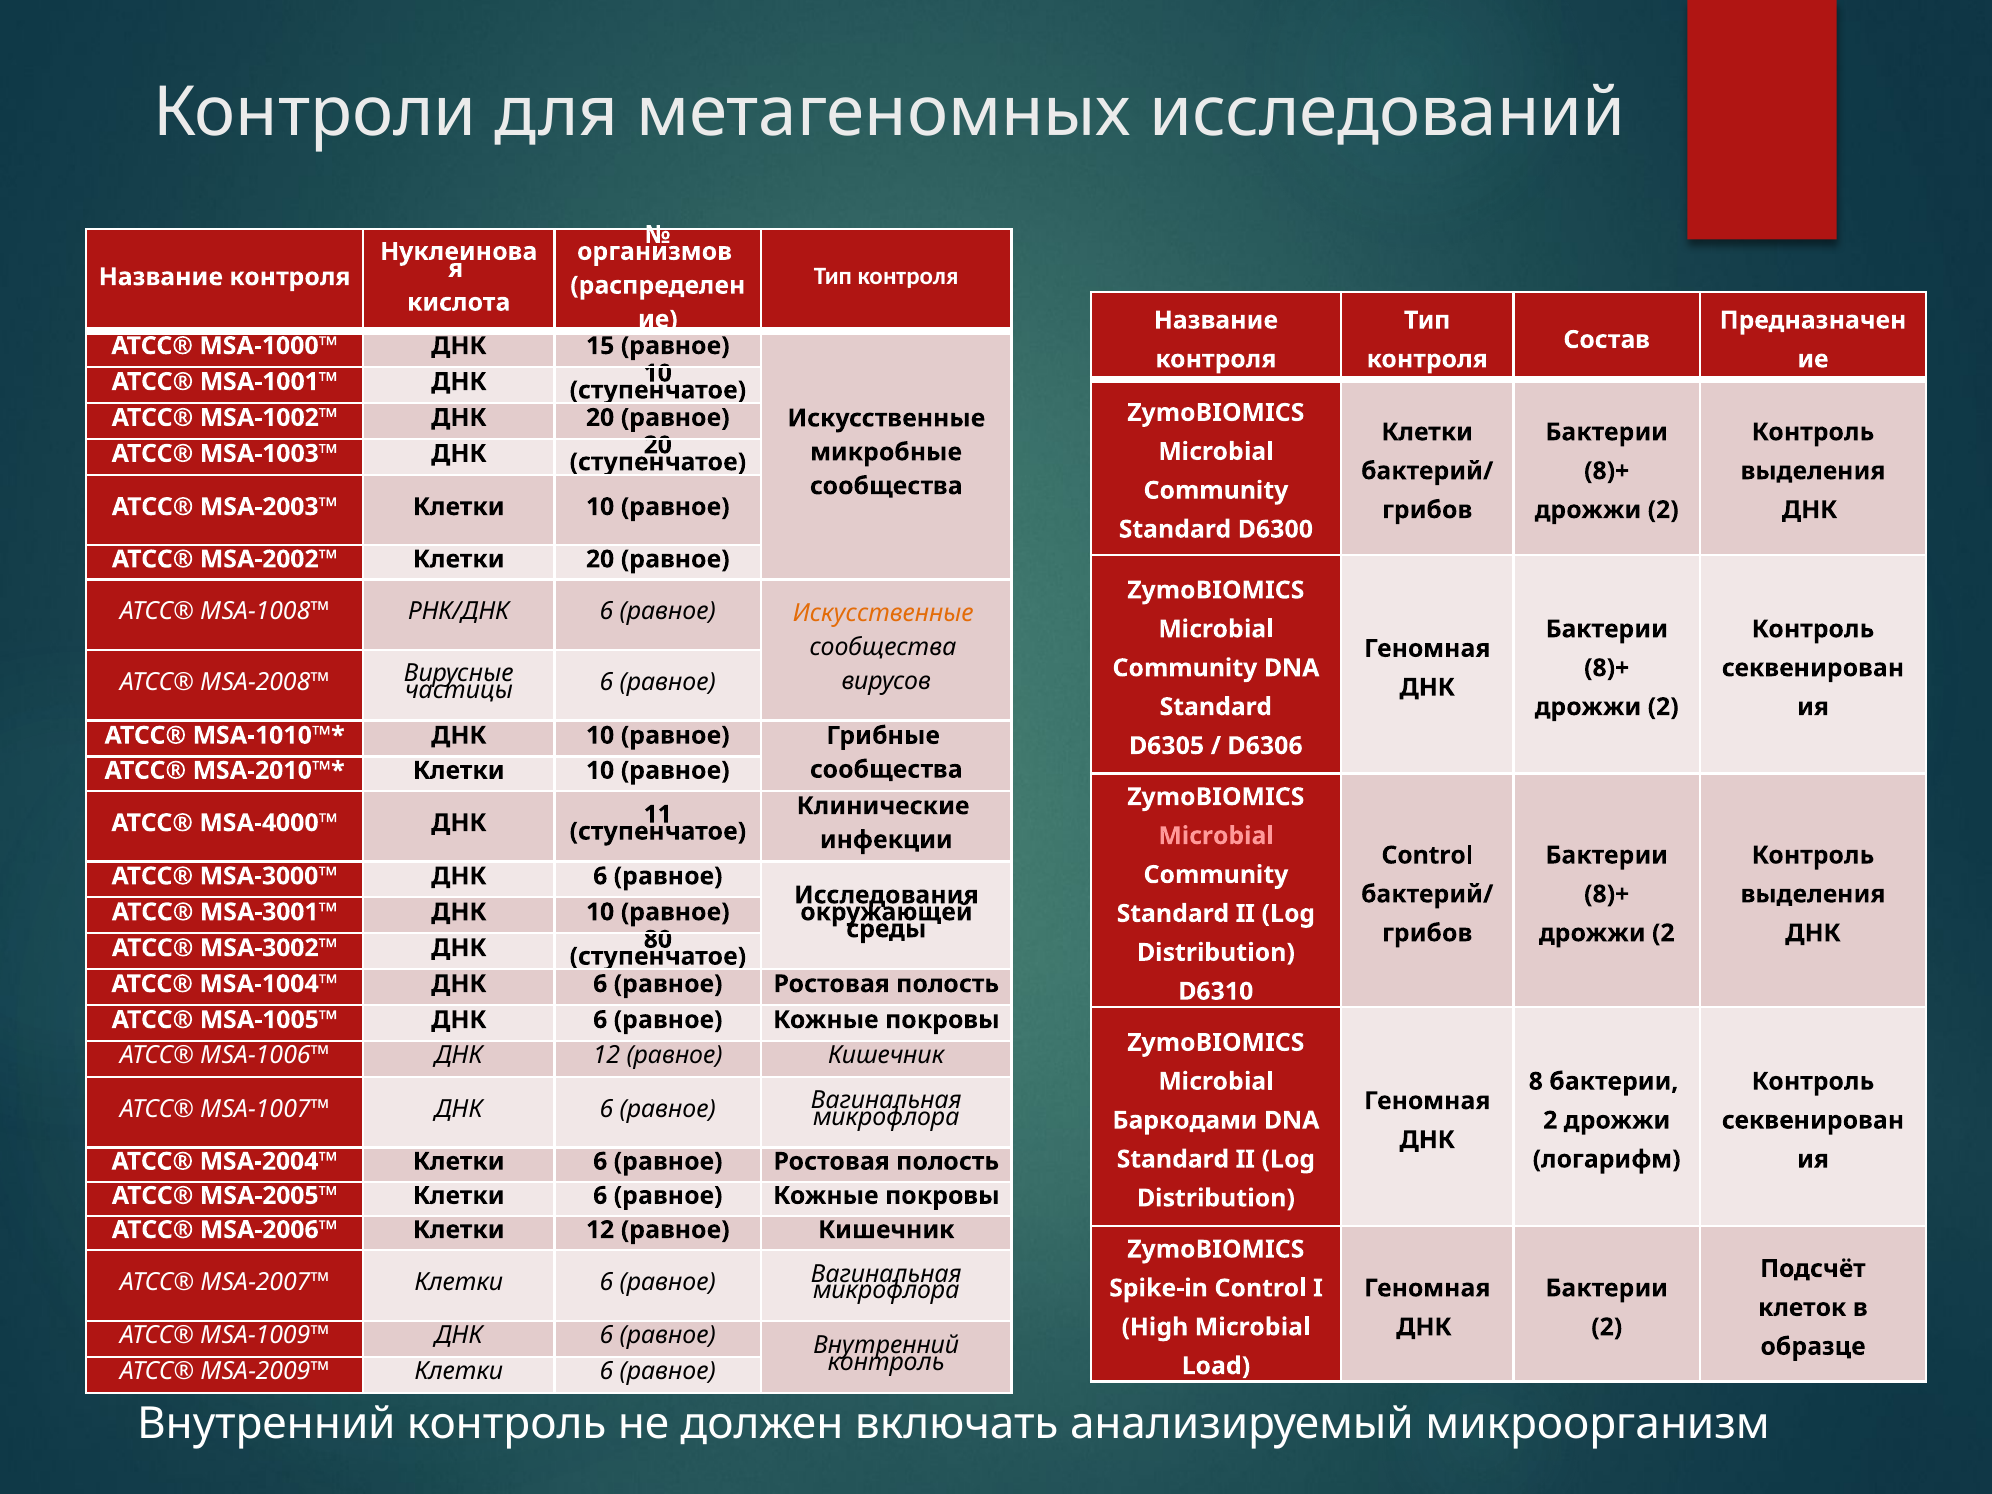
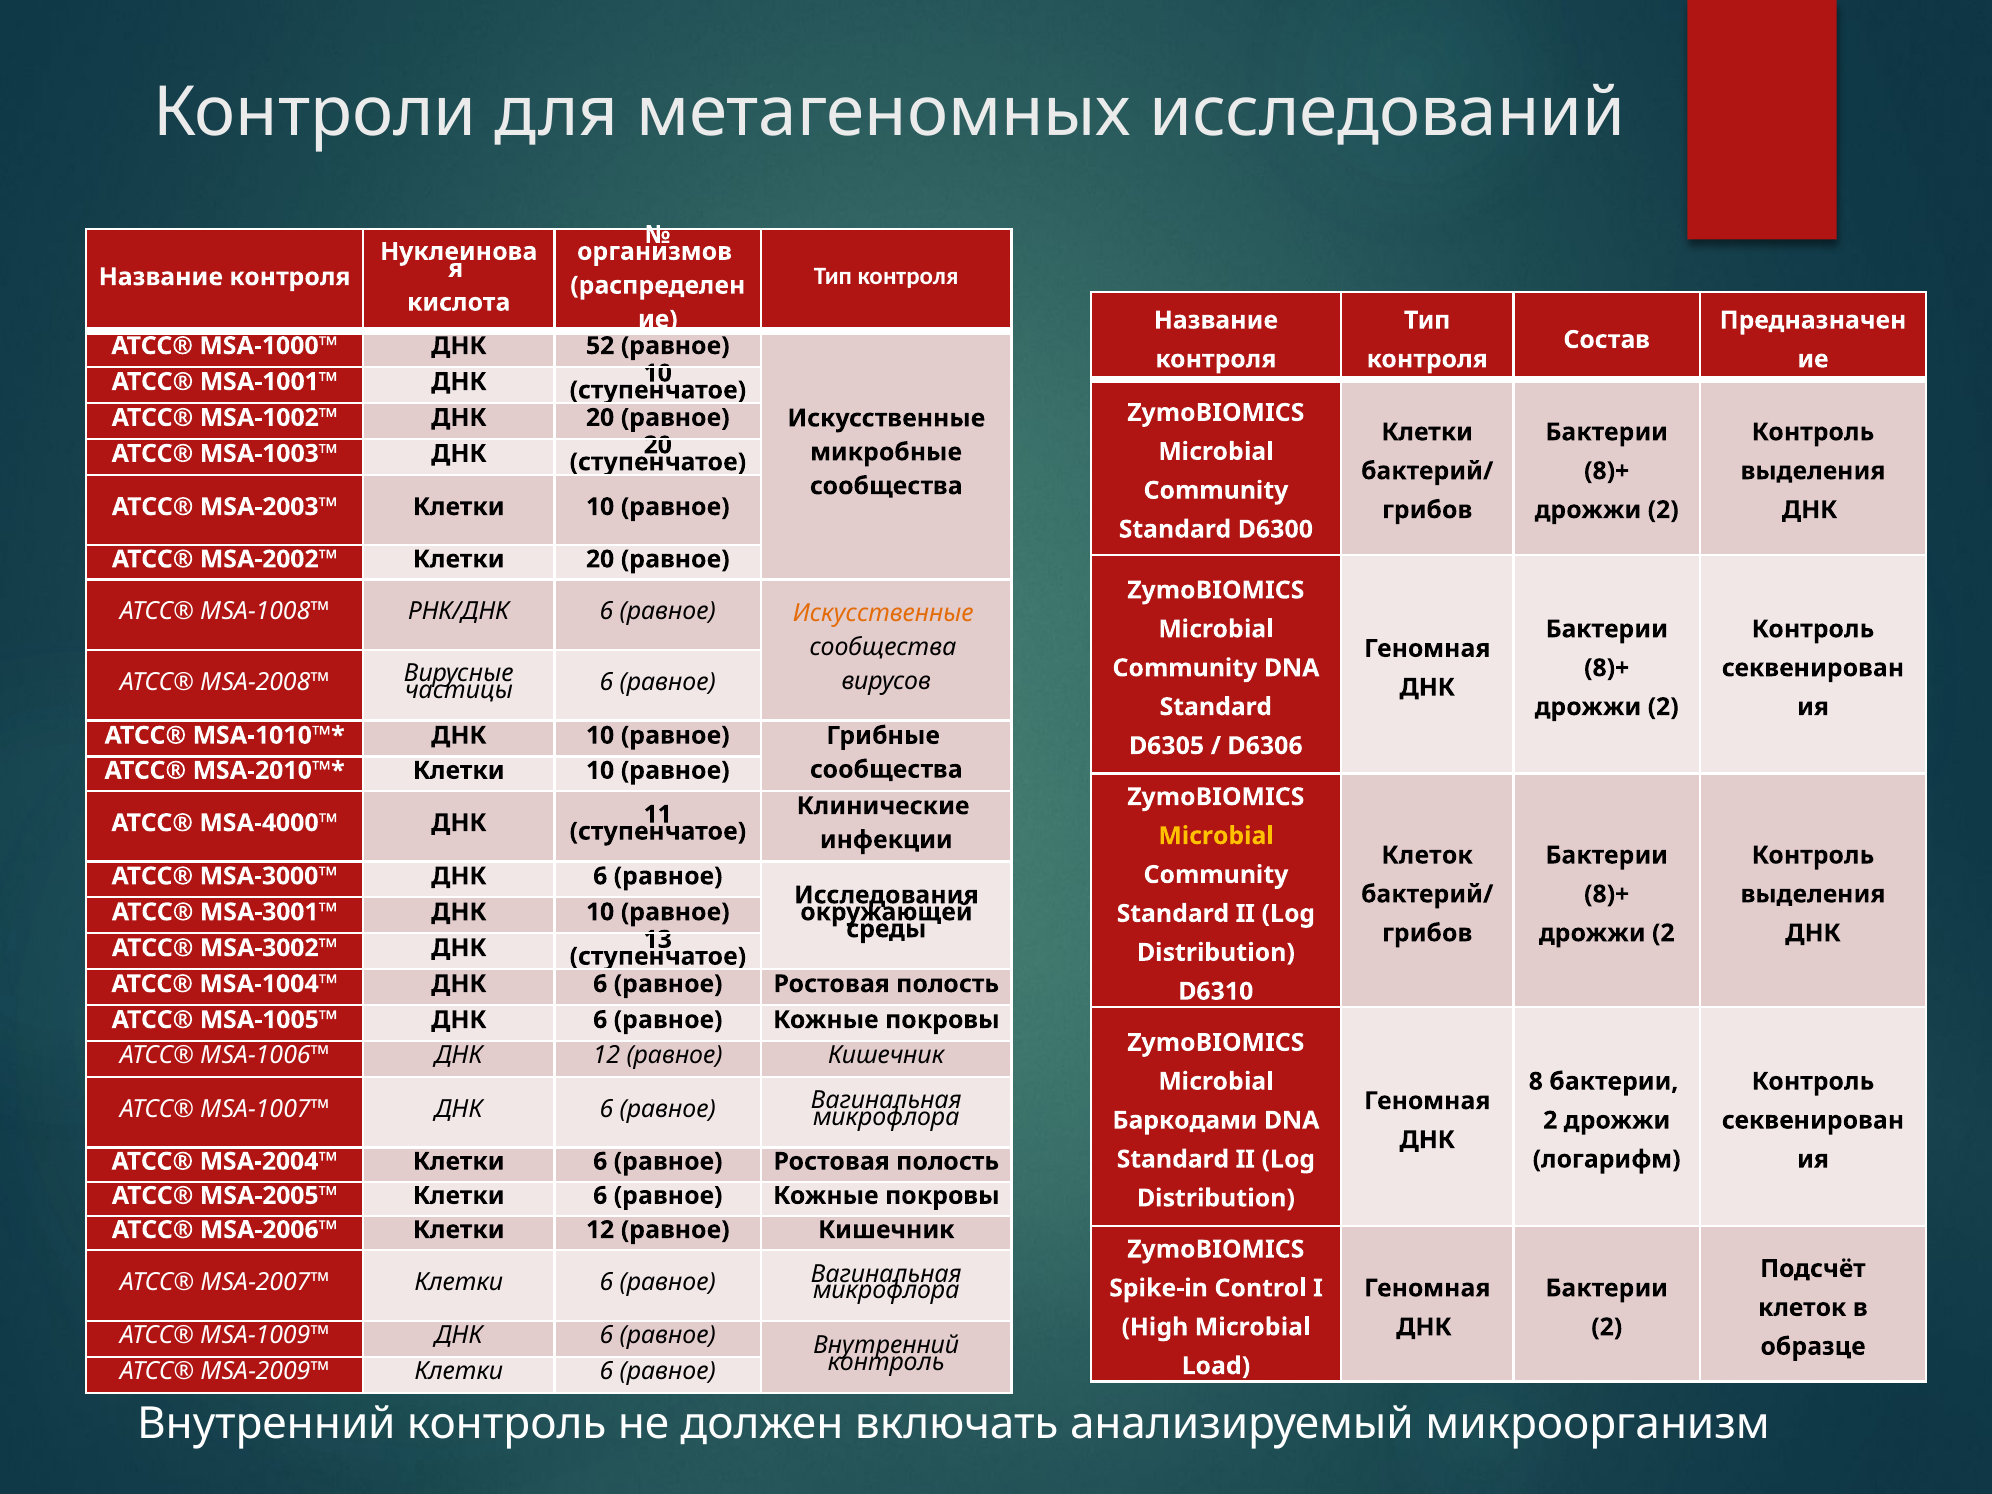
15: 15 -> 52 (600, 346)
Microbial colour: pink -> yellow (1216, 836)
Control: Control -> Клеток (1427, 855)
80: 80 -> 13 (658, 940)
